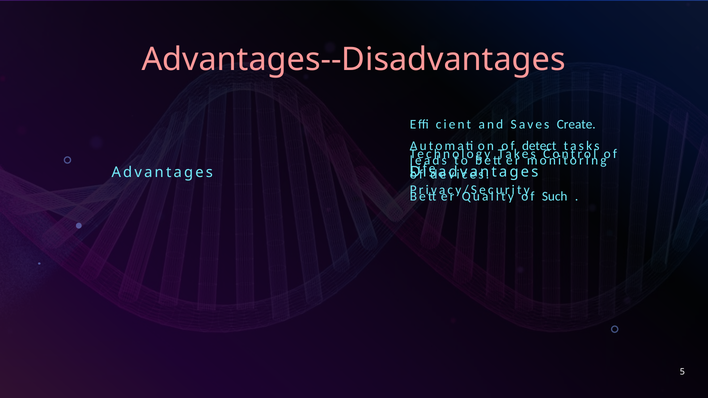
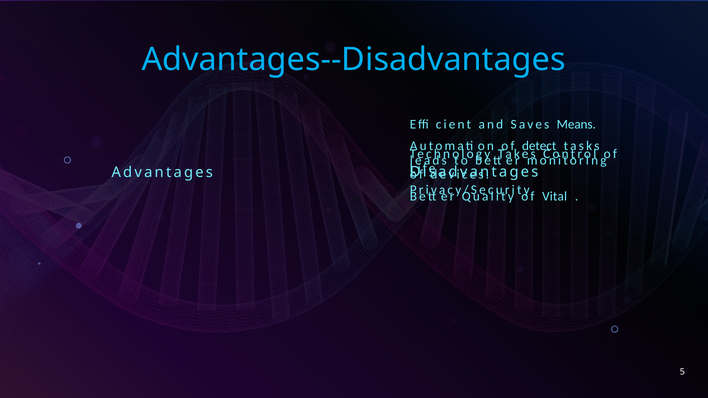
Advantages--Disadvantages colour: pink -> light blue (354, 59)
Create: Create -> Means (576, 124)
Such: Such -> Vital (555, 196)
